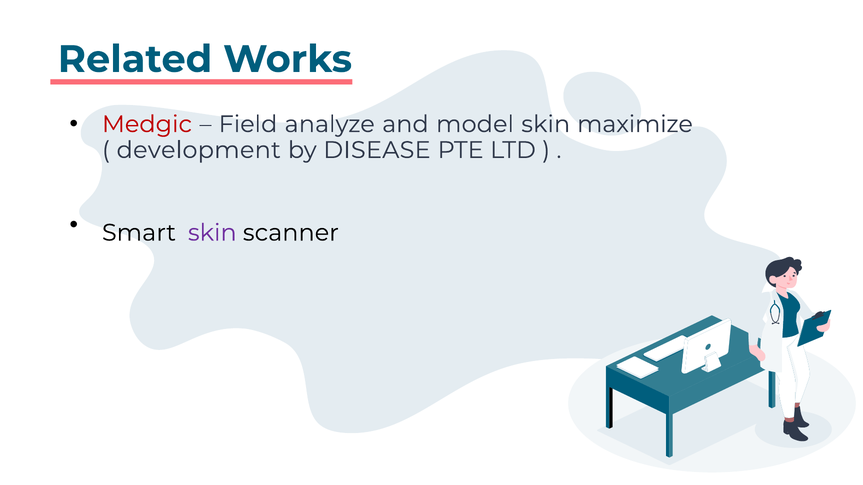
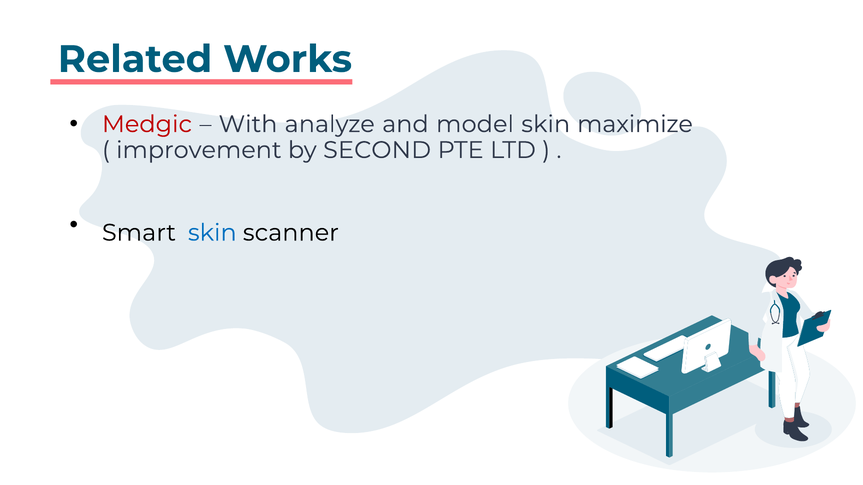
Field: Field -> With (248, 124)
development: development -> improvement (199, 150)
DISEASE: DISEASE -> SECOND (377, 150)
skin colour: purple -> blue (212, 233)
